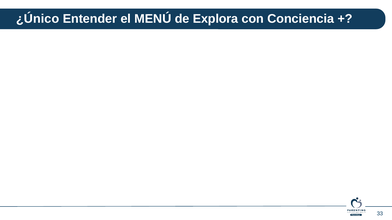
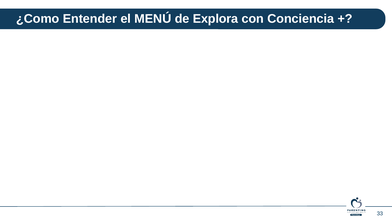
¿Único: ¿Único -> ¿Como (38, 19)
